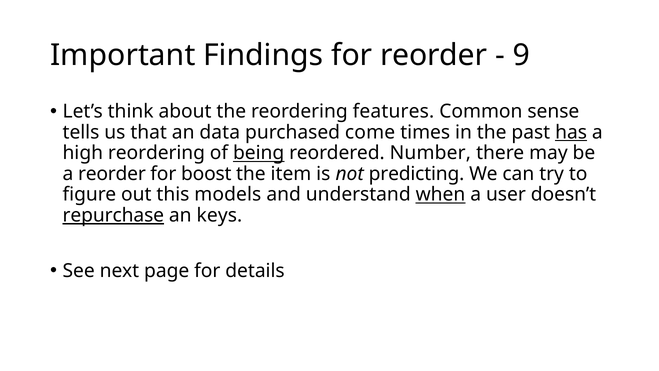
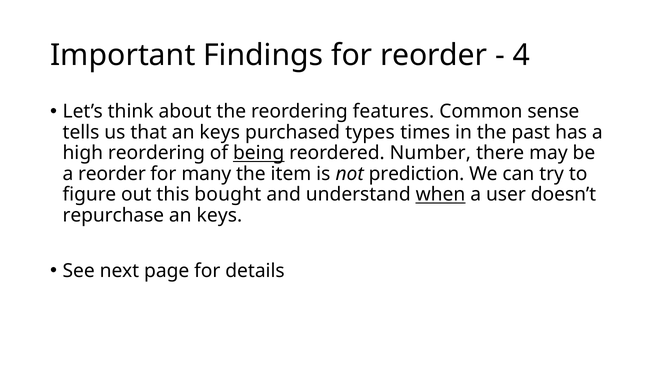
9: 9 -> 4 (521, 55)
that an data: data -> keys (220, 132)
come: come -> types (370, 132)
has underline: present -> none (571, 132)
boost: boost -> many (206, 174)
predicting: predicting -> prediction (417, 174)
models: models -> bought (228, 194)
repurchase underline: present -> none (113, 215)
